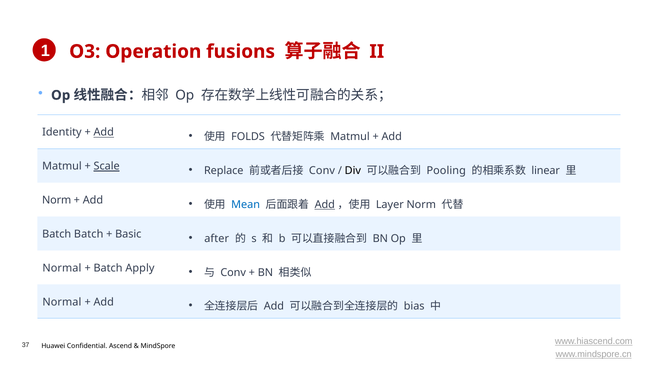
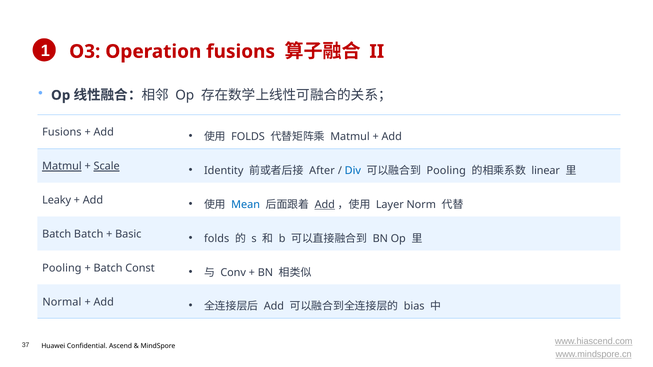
Identity: Identity -> Fusions (62, 132)
Add underline: present -> none (104, 132)
Matmul underline: none -> present (62, 166)
Replace: Replace -> Identity (224, 171)
Conv: Conv -> After (322, 171)
Div colour: black -> blue (353, 171)
Norm: Norm -> Leaky (57, 200)
after: after -> folds (217, 239)
Normal: Normal -> Pooling (62, 268)
Apply: Apply -> Const (140, 268)
